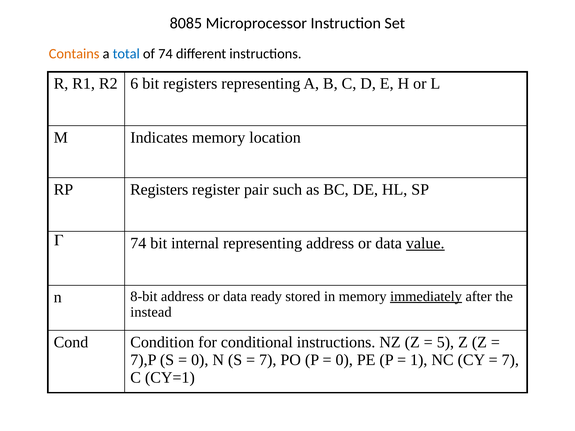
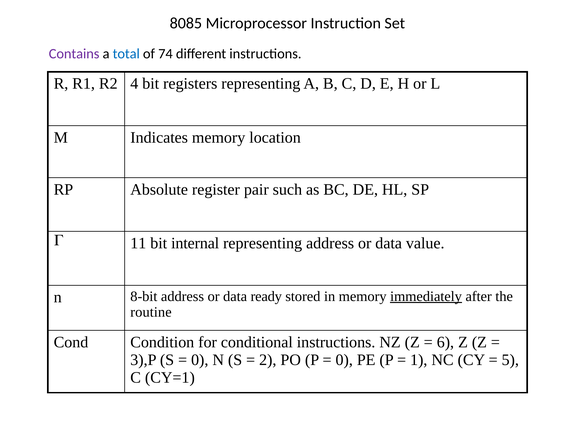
Contains colour: orange -> purple (74, 54)
6: 6 -> 4 (134, 84)
RP Registers: Registers -> Absolute (159, 190)
74: 74 -> 11 (138, 243)
value underline: present -> none (425, 243)
instead: instead -> routine (151, 312)
5: 5 -> 6 (445, 342)
7),P: 7),P -> 3),P (143, 360)
7: 7 -> 2 (268, 360)
7: 7 -> 5 (510, 360)
